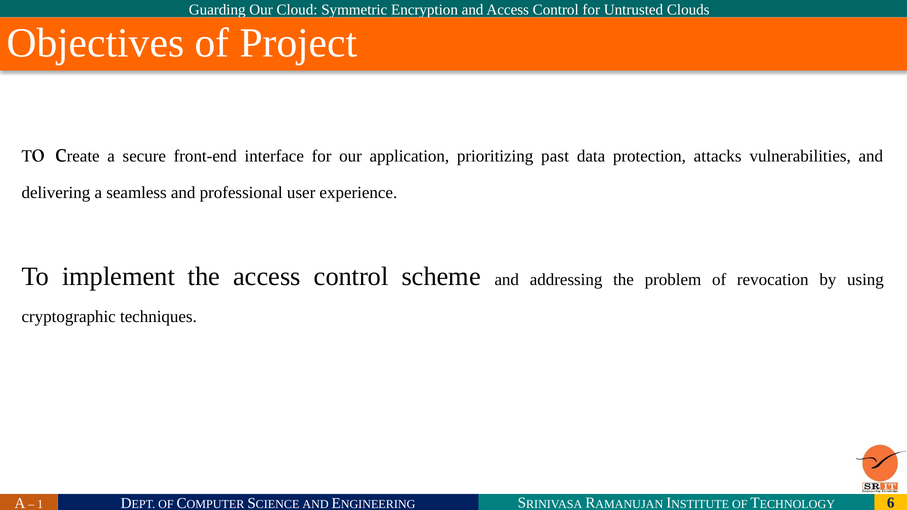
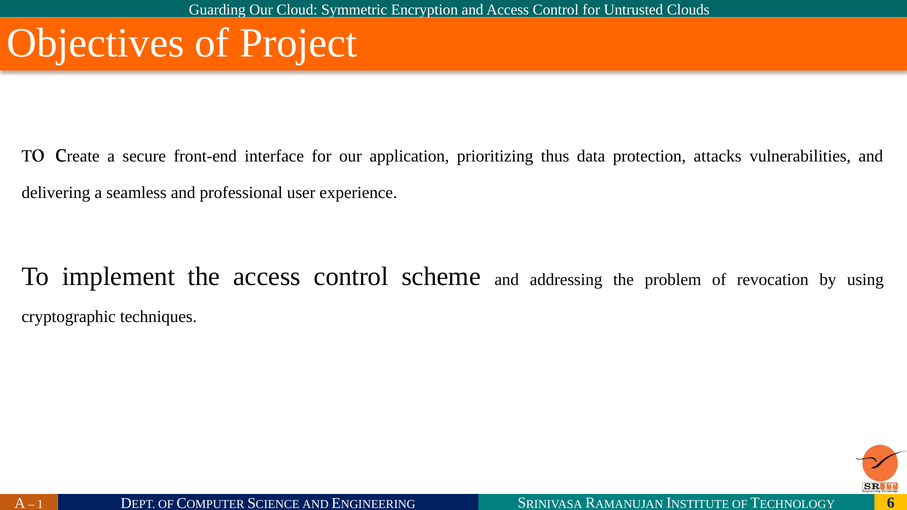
past: past -> thus (555, 156)
